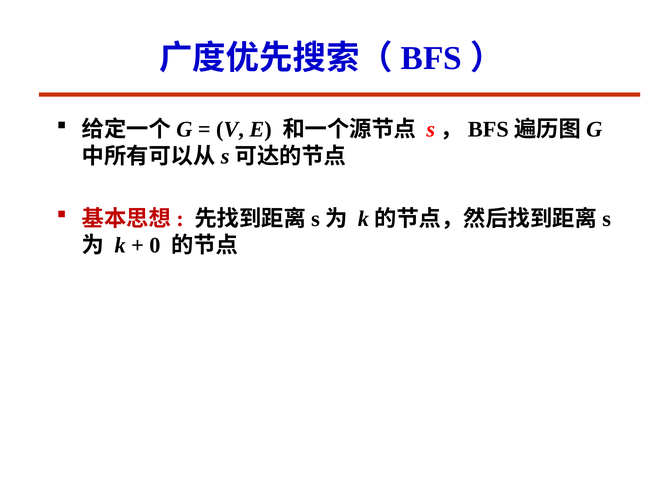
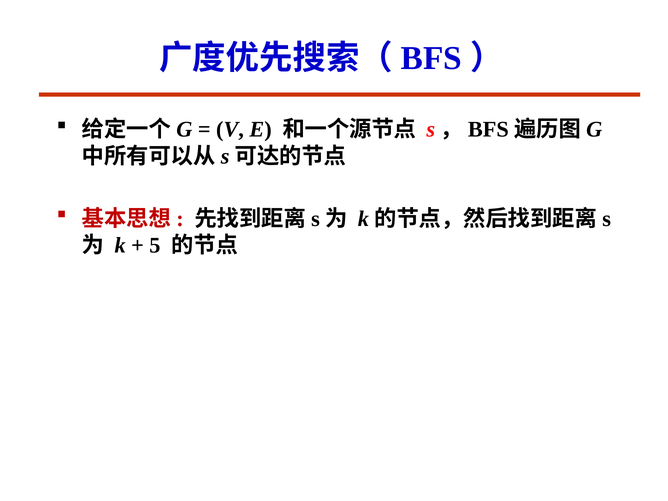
0: 0 -> 5 (155, 245)
